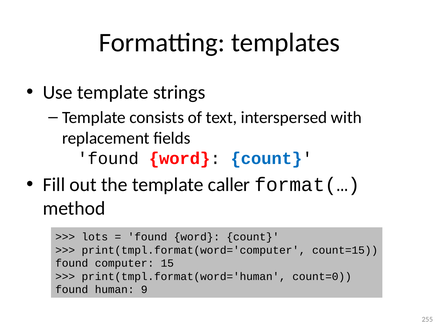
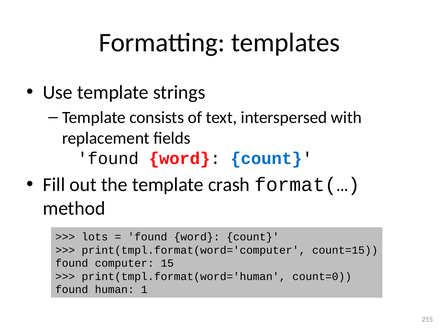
caller: caller -> crash (229, 184)
9: 9 -> 1 (144, 289)
